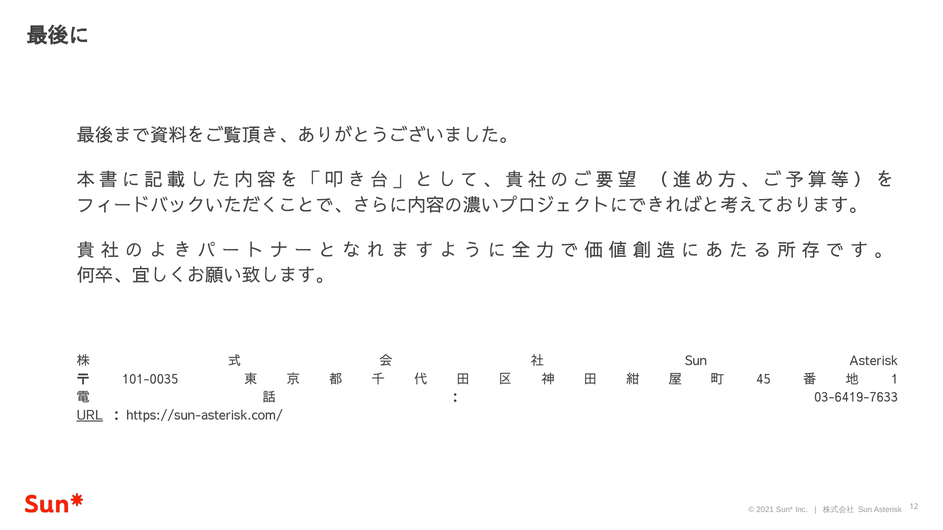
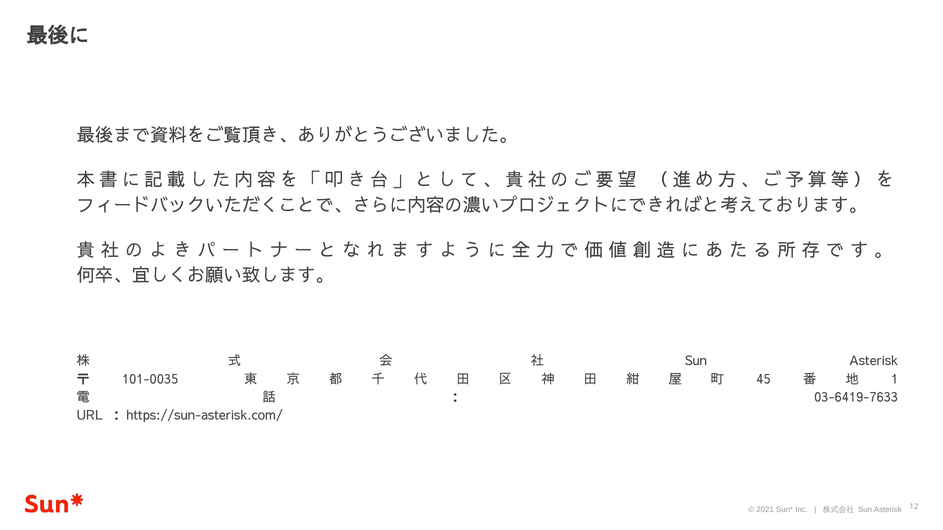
URL underline: present -> none (90, 416)
